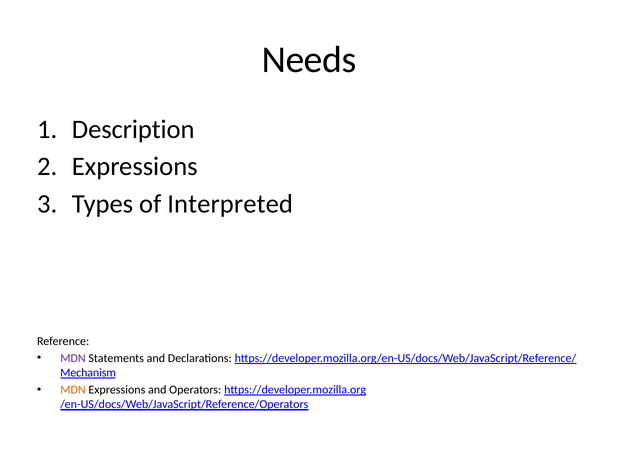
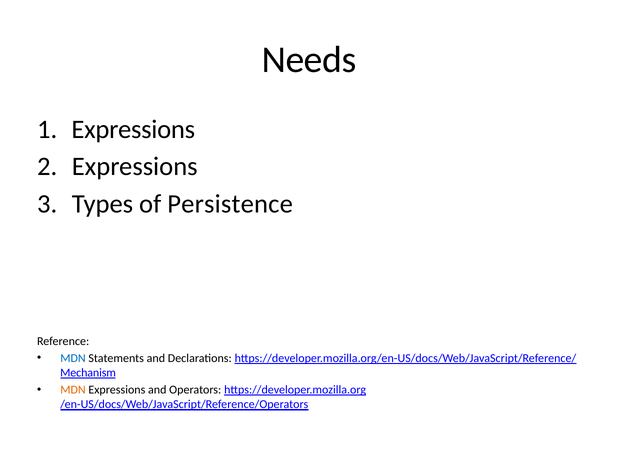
Description: Description -> Expressions (133, 129)
Interpreted: Interpreted -> Persistence (230, 204)
MDN colour: purple -> blue (73, 358)
